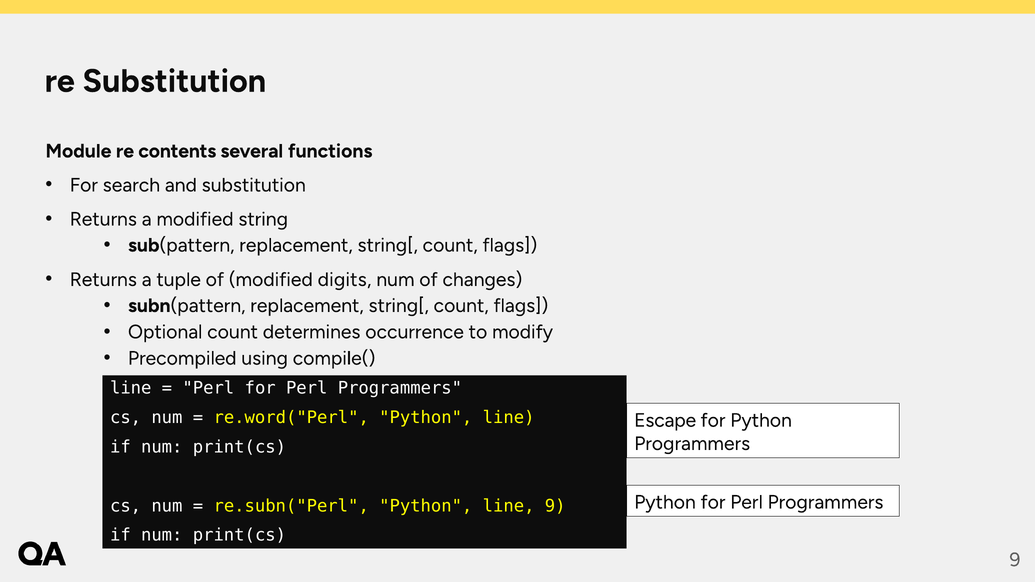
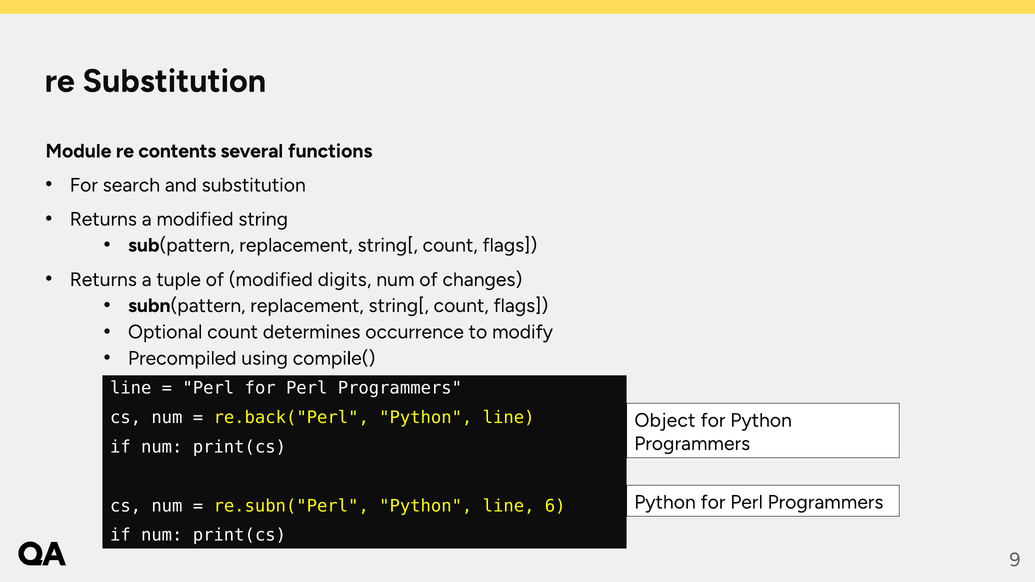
re.word("Perl: re.word("Perl -> re.back("Perl (291, 418)
Escape: Escape -> Object (665, 420)
line 9: 9 -> 6 (555, 506)
